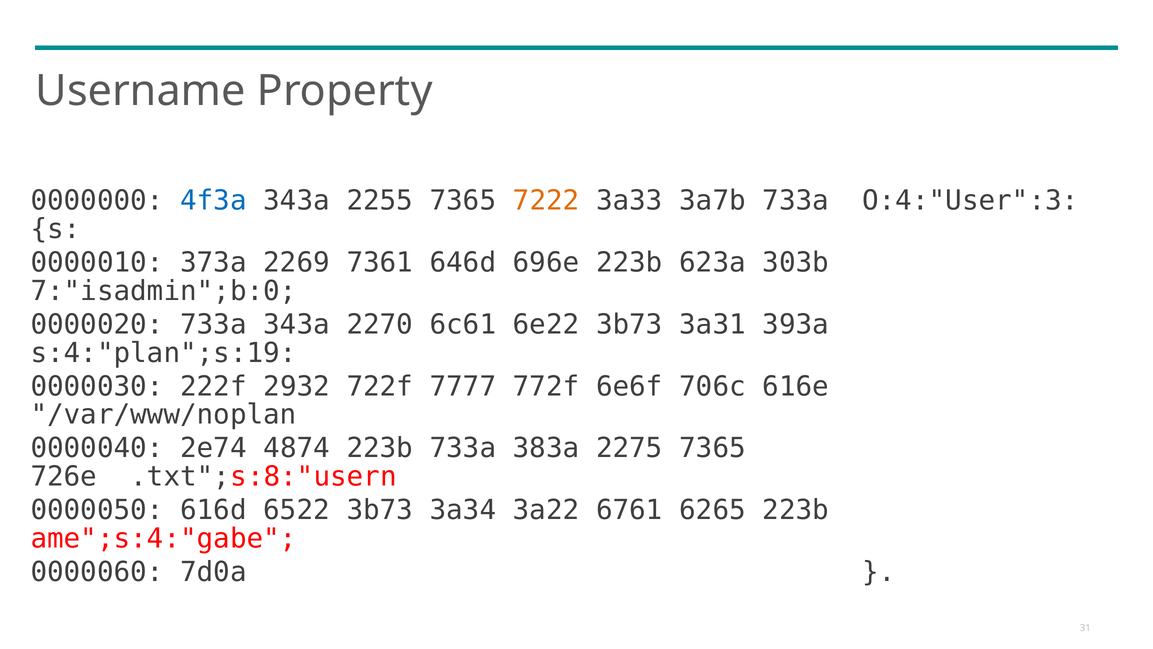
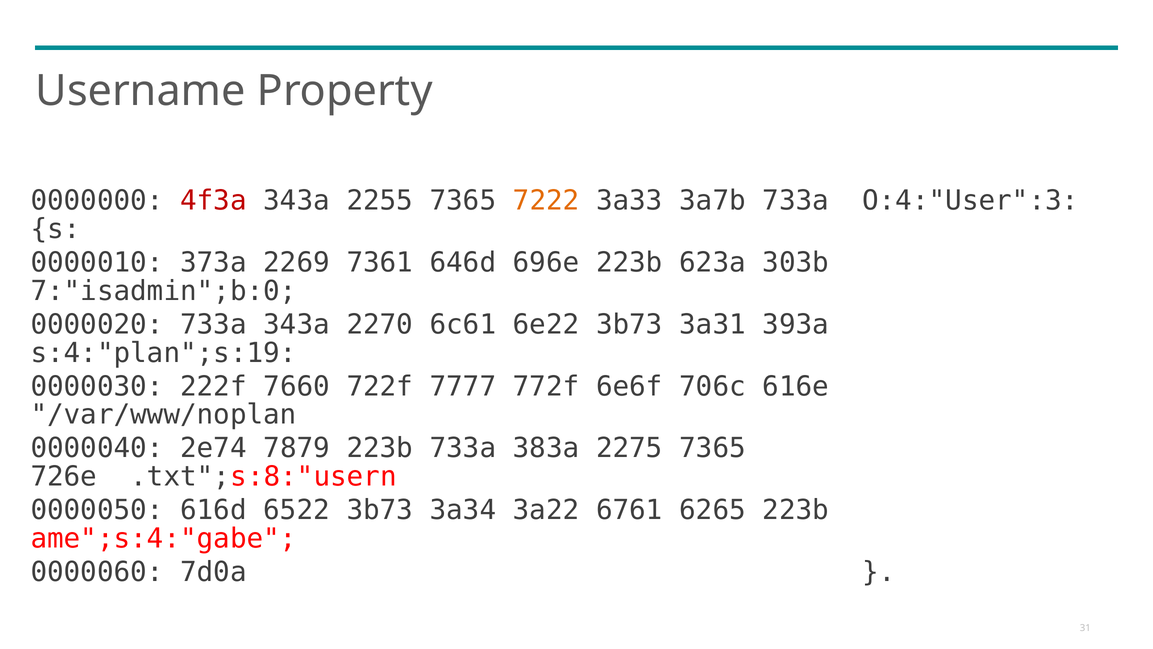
4f3a colour: blue -> red (213, 201)
2932: 2932 -> 7660 (297, 386)
4874: 4874 -> 7879 (297, 448)
